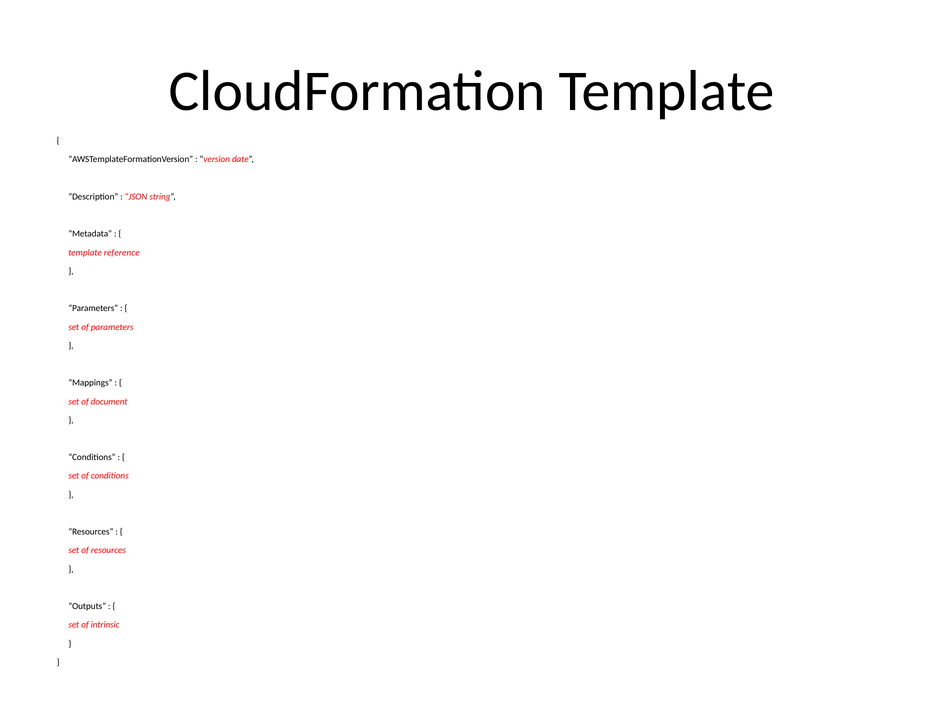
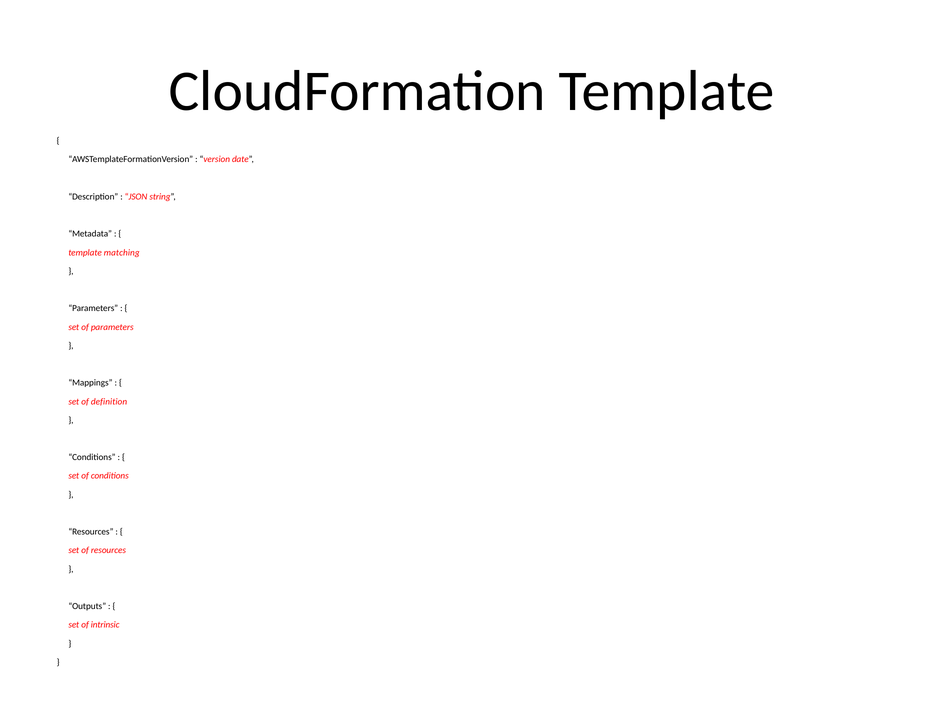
reference: reference -> matching (122, 253)
document: document -> definition (109, 401)
